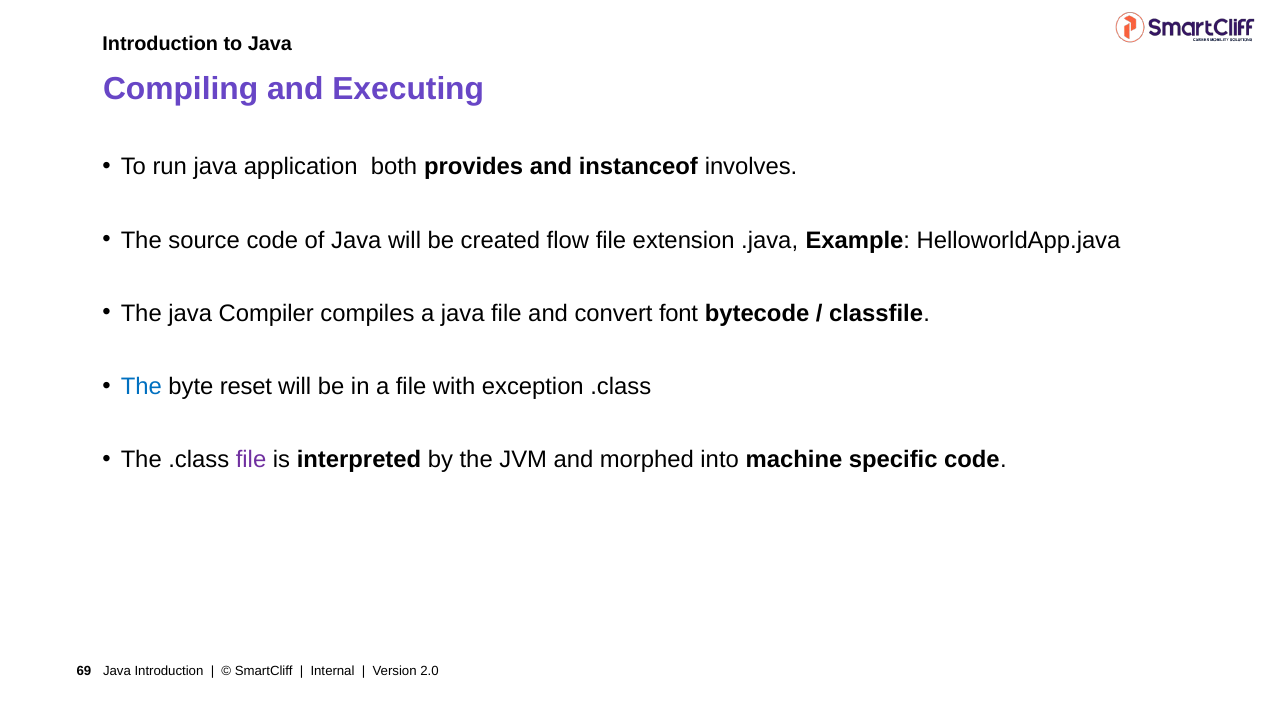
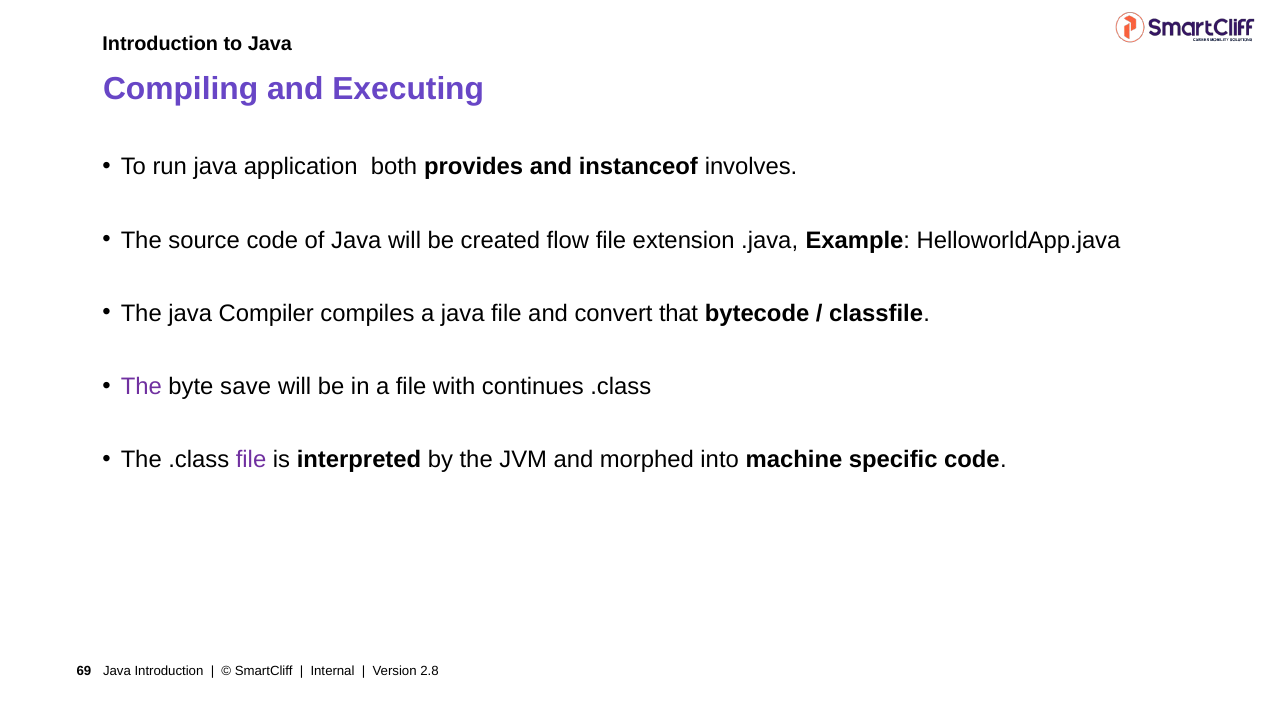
font: font -> that (679, 313)
The colour: blue -> purple (141, 386)
reset: reset -> save (246, 386)
exception: exception -> continues (533, 386)
2.0: 2.0 -> 2.8 (429, 671)
